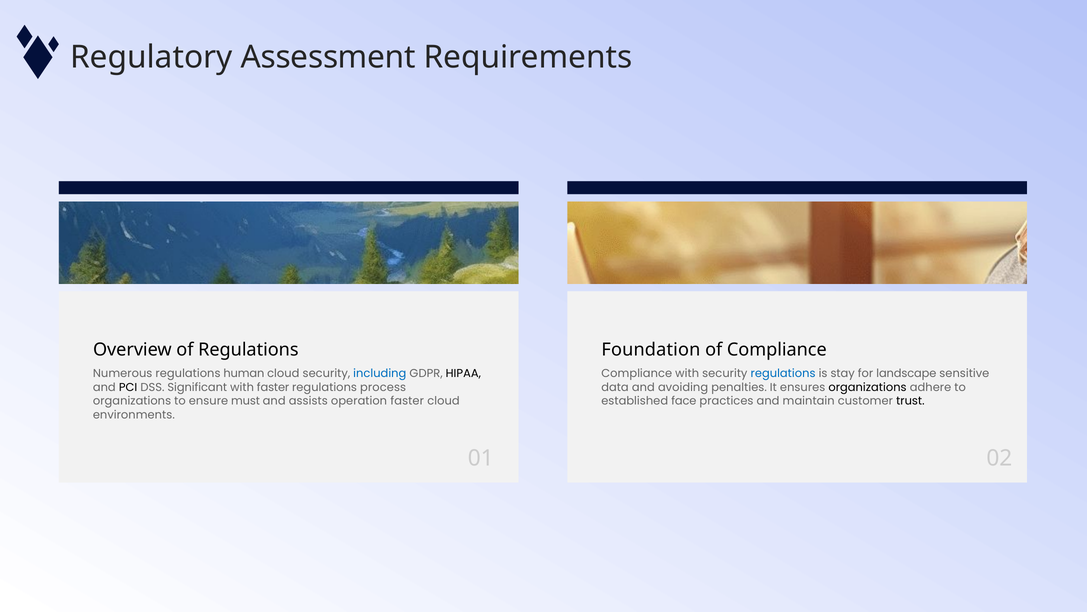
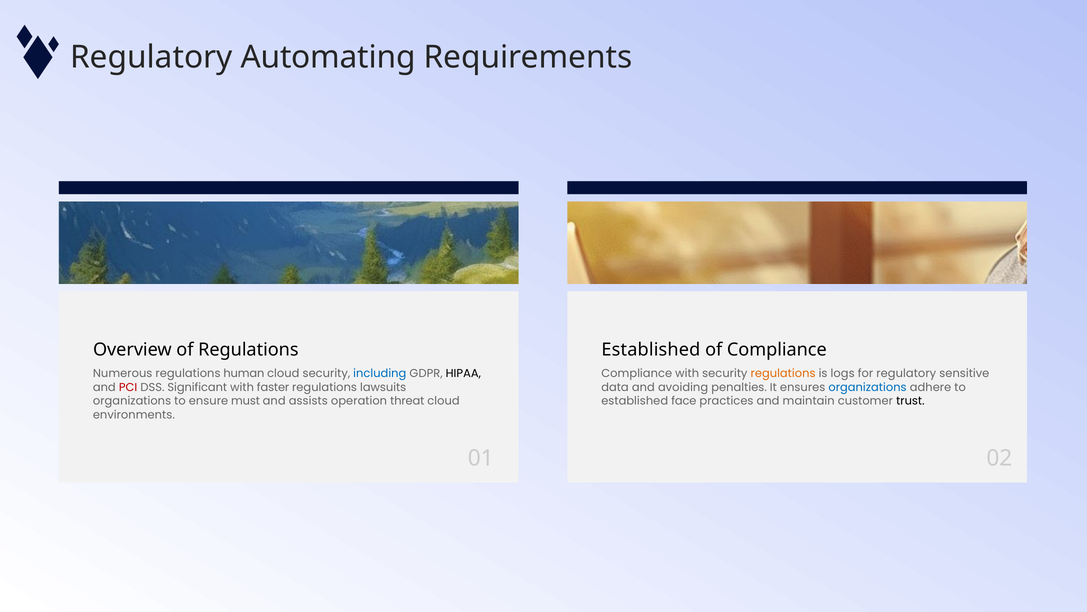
Assessment: Assessment -> Automating (328, 57)
Foundation: Foundation -> Established (651, 350)
regulations colour: blue -> orange (783, 373)
stay: stay -> logs (843, 373)
for landscape: landscape -> regulatory (906, 373)
PCI colour: black -> red (128, 387)
process: process -> lawsuits (383, 387)
organizations colour: black -> blue (867, 387)
operation faster: faster -> threat (407, 401)
